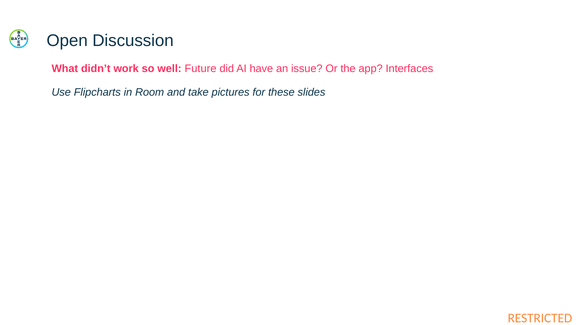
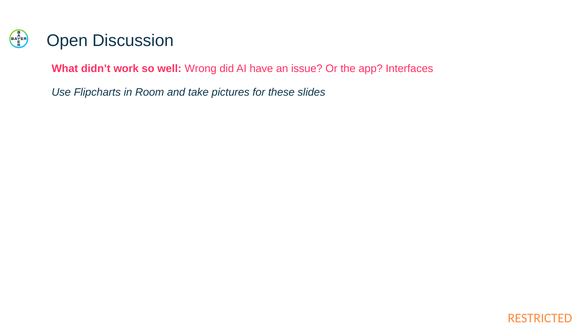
Future: Future -> Wrong (201, 69)
